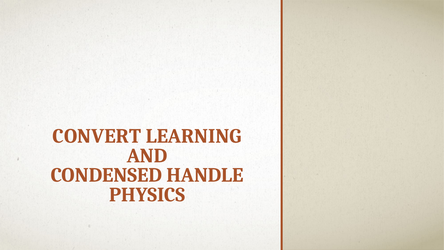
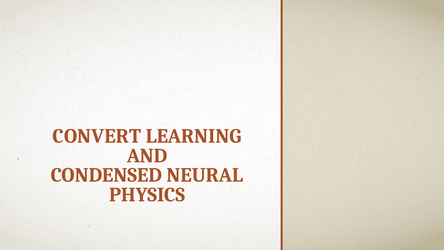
HANDLE: HANDLE -> NEURAL (205, 175)
